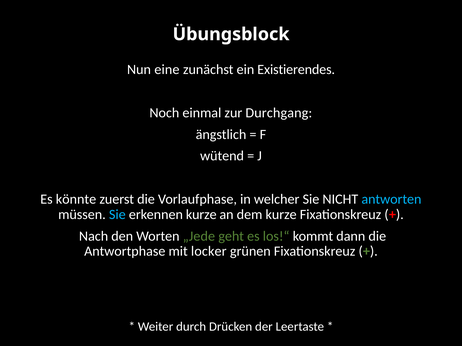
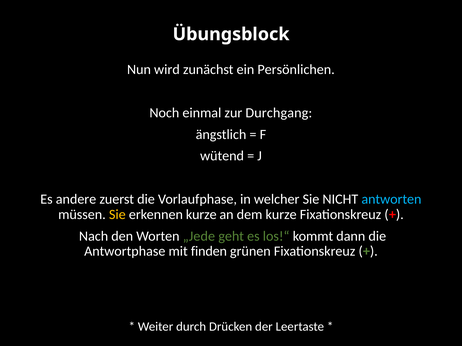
eine: eine -> wird (167, 70)
Existierendes: Existierendes -> Persönlichen (296, 70)
könnte: könnte -> andere (76, 200)
Sie colour: light blue -> yellow (117, 215)
locker: locker -> finden (209, 252)
